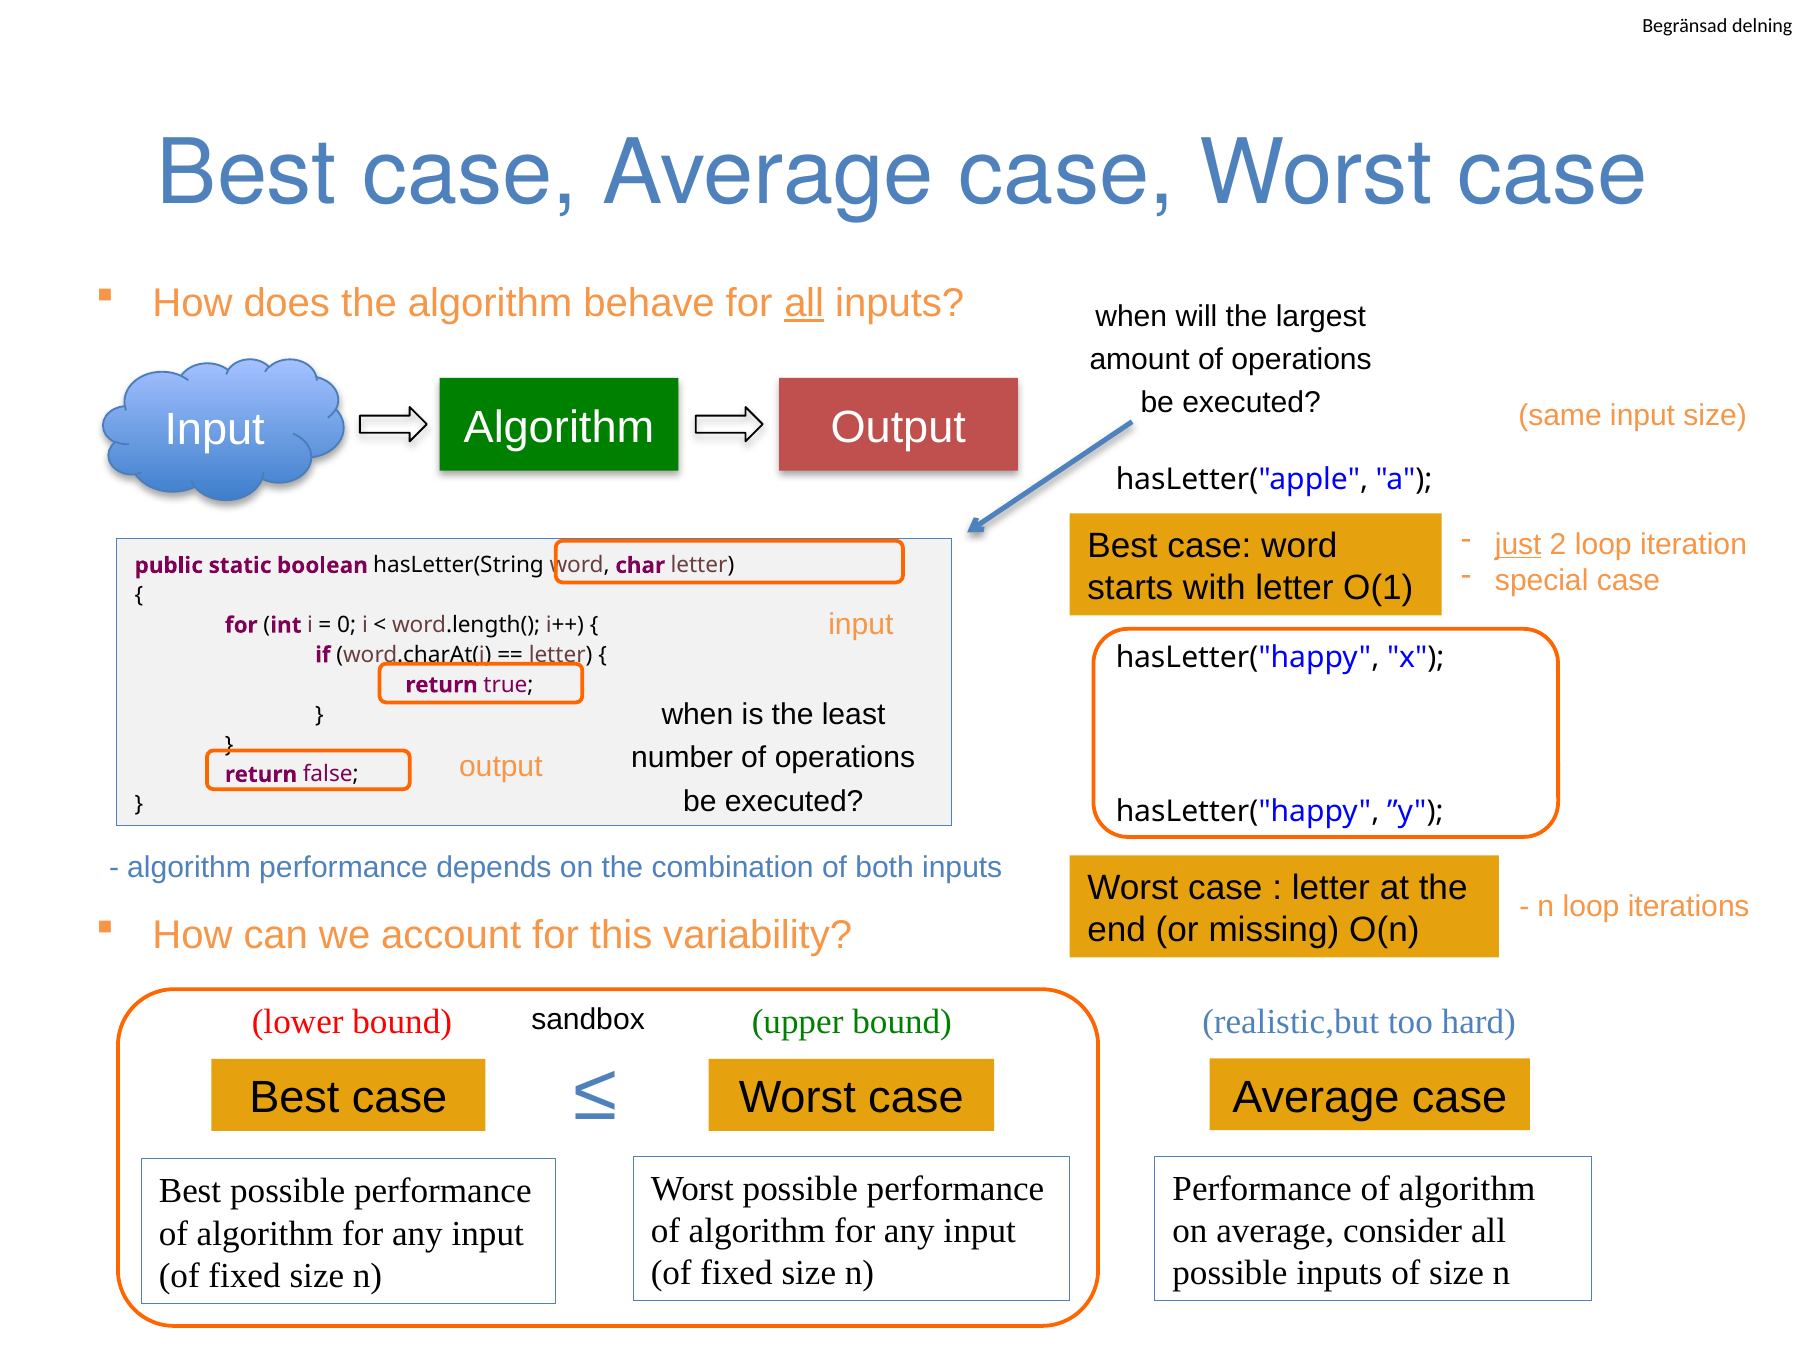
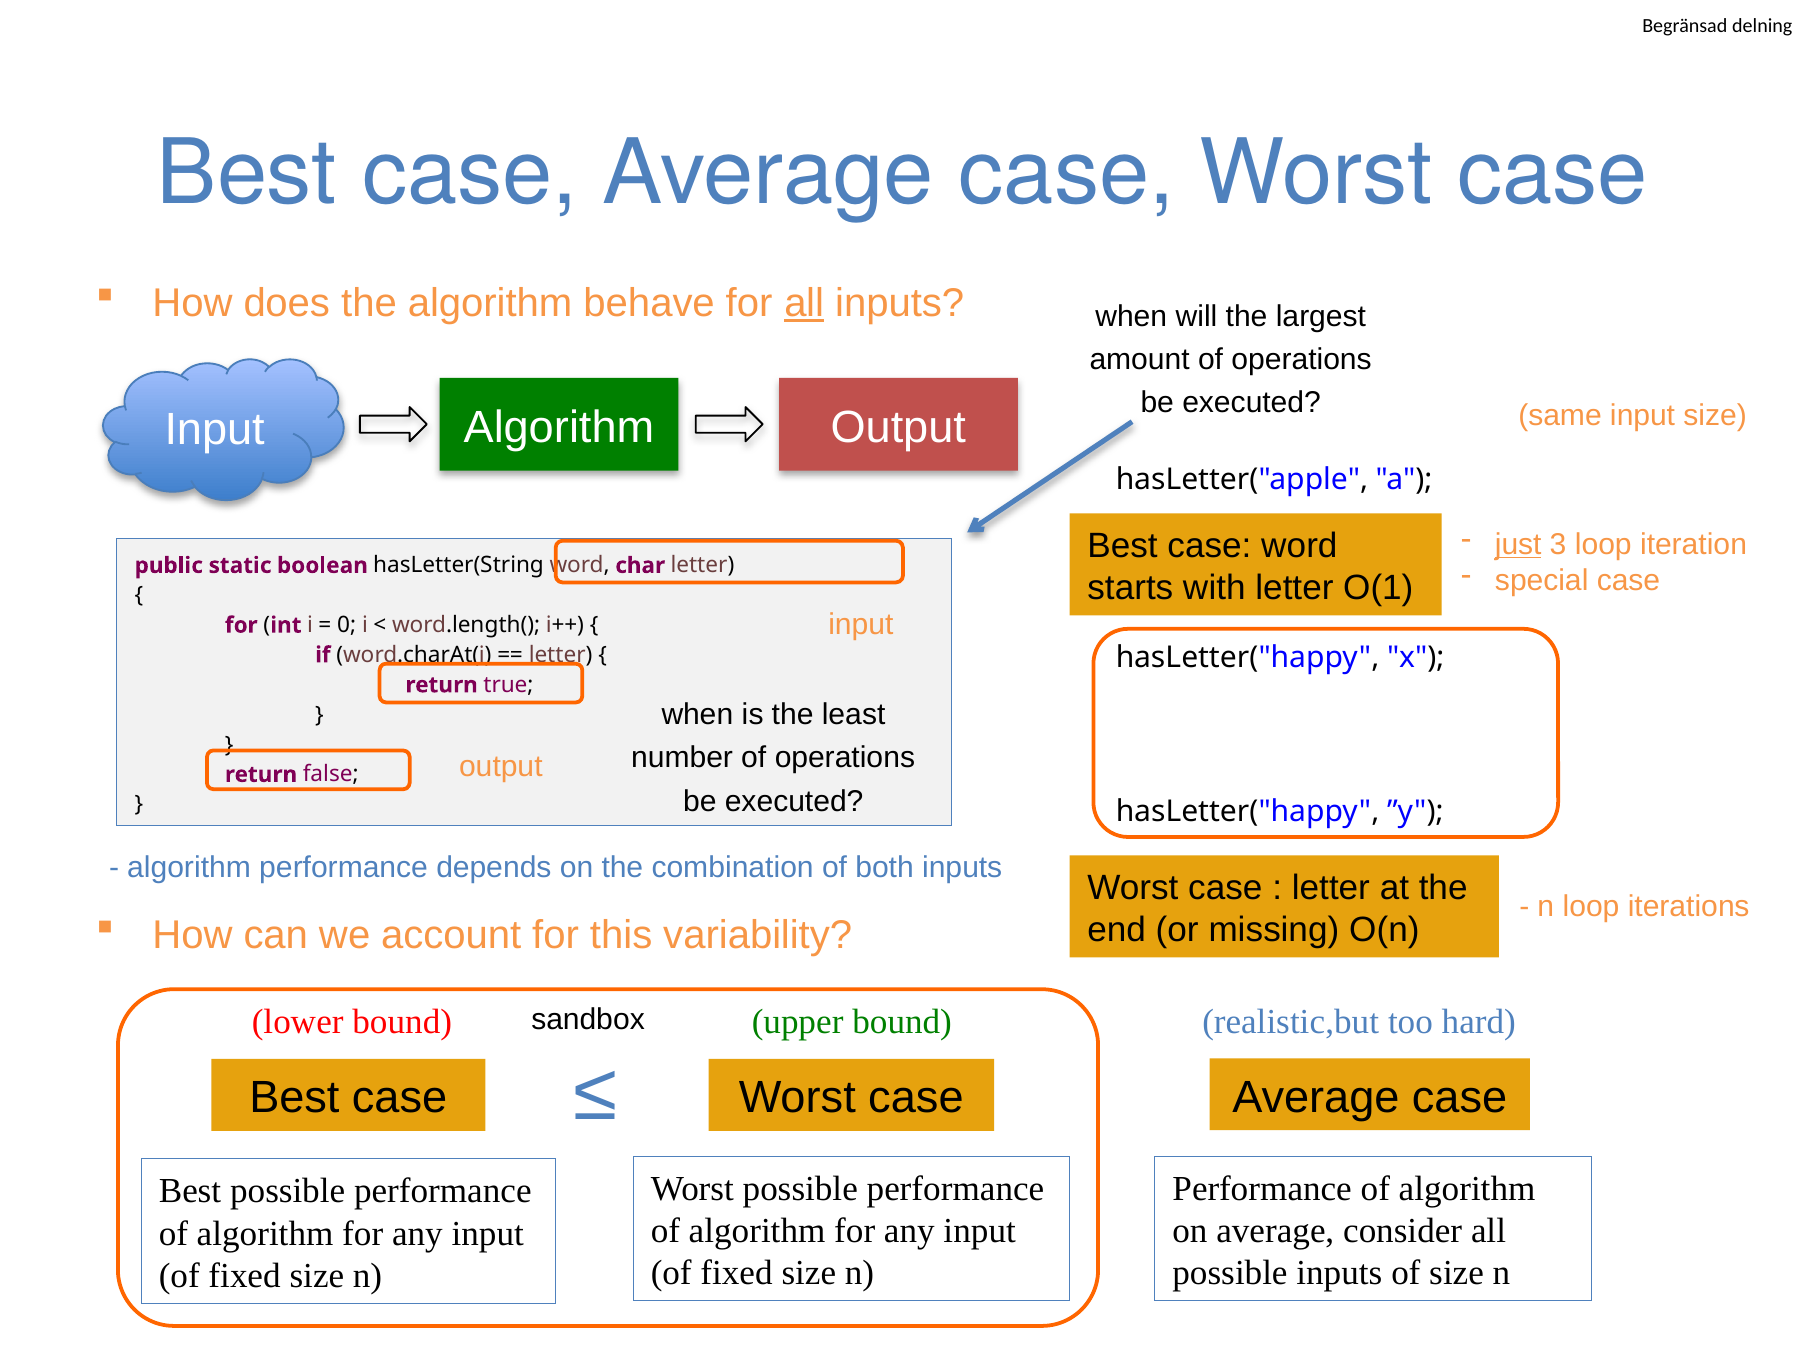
2: 2 -> 3 (1558, 544)
